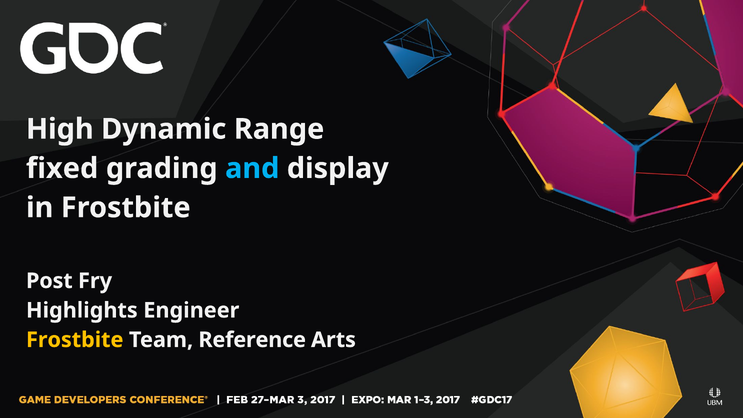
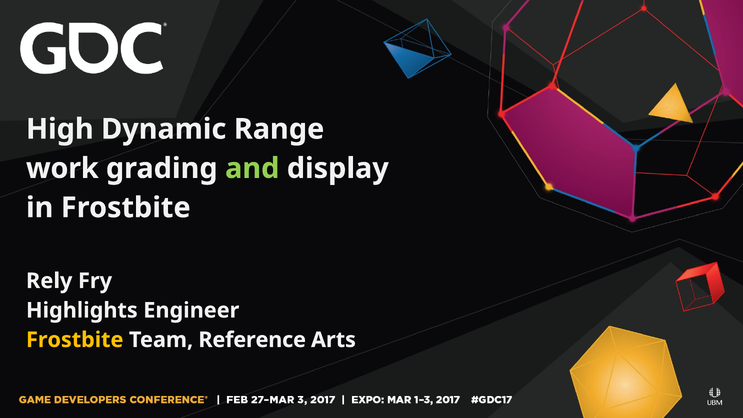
fixed: fixed -> work (62, 168)
and colour: light blue -> light green (252, 168)
Post: Post -> Rely (49, 281)
